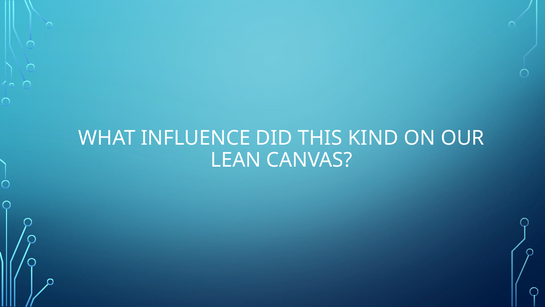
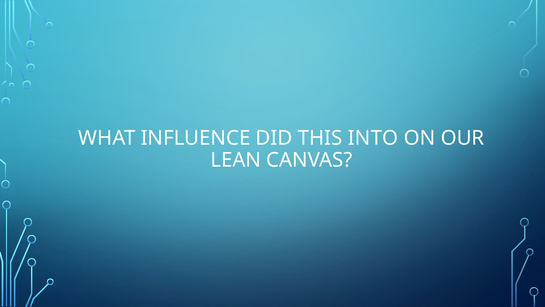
KIND: KIND -> INTO (373, 138)
